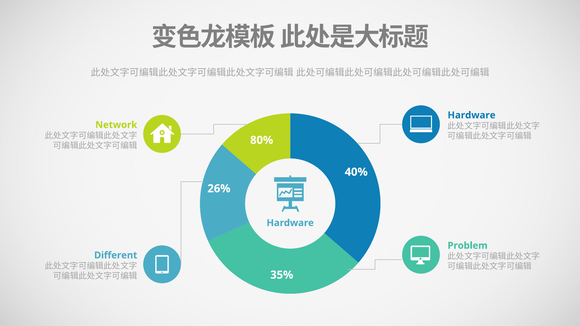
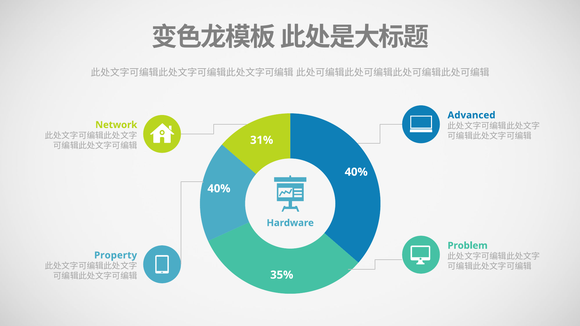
Hardware: Hardware -> Advanced (472, 115)
80%: 80% -> 31% (262, 140)
26%: 26% -> 40% (219, 189)
Different: Different -> Property (116, 255)
